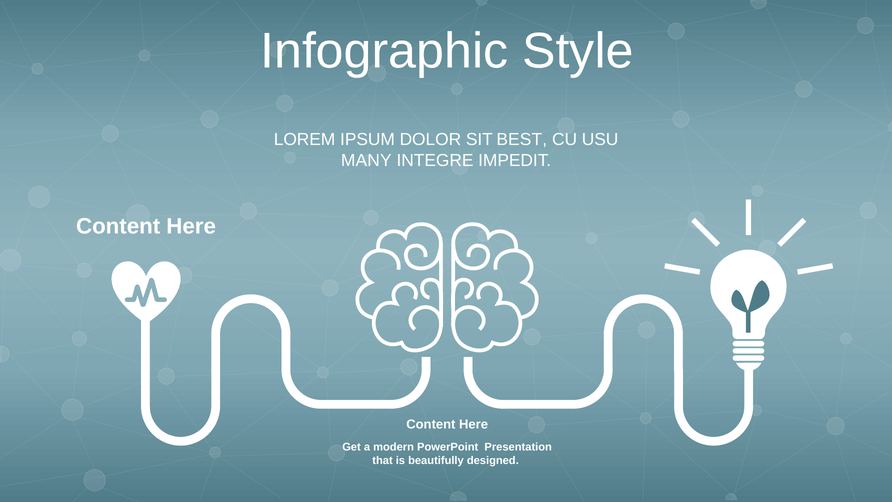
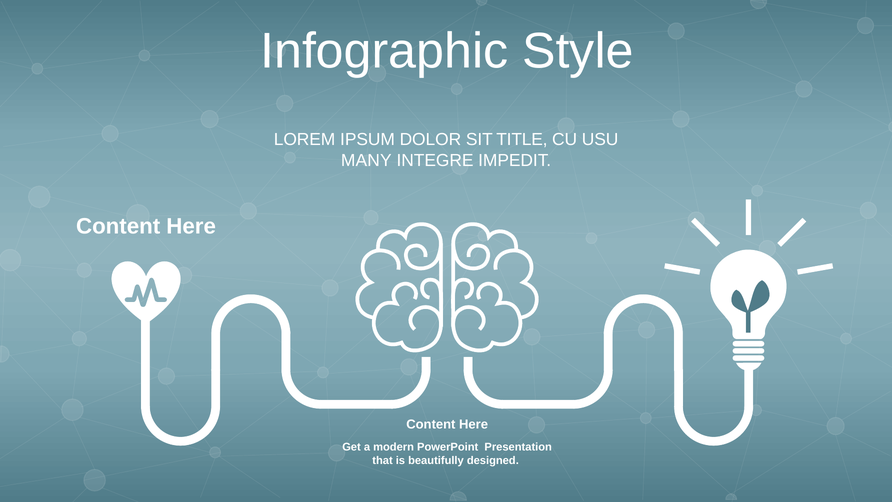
BEST: BEST -> TITLE (522, 140)
